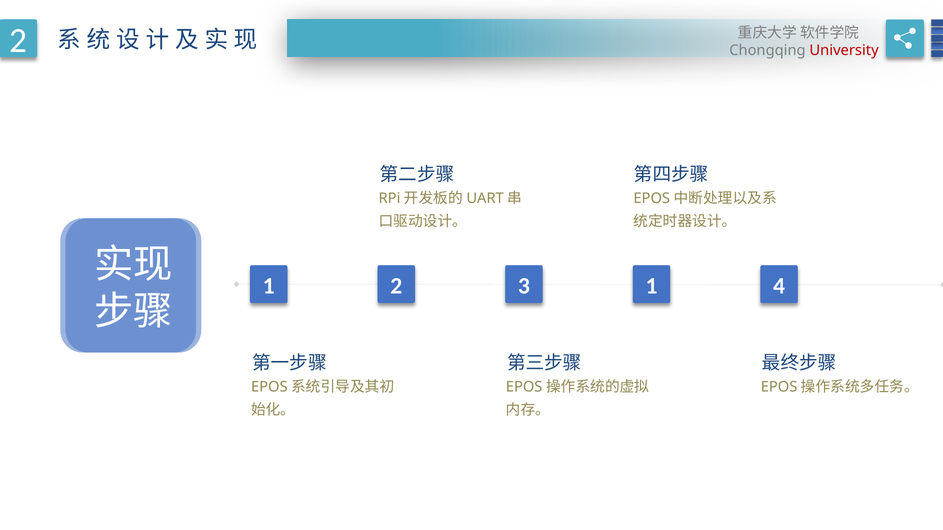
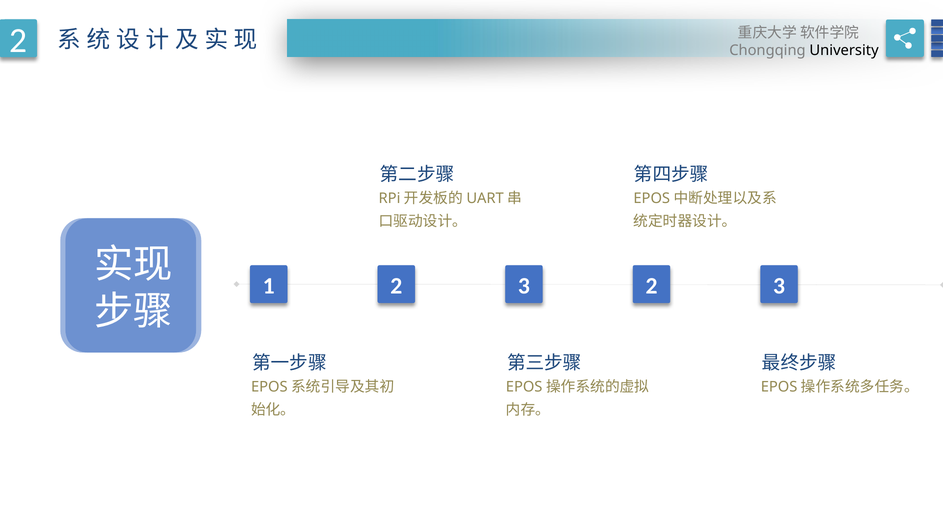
University colour: red -> black (844, 51)
1 1: 1 -> 2 (651, 286)
2 4: 4 -> 3 (779, 286)
